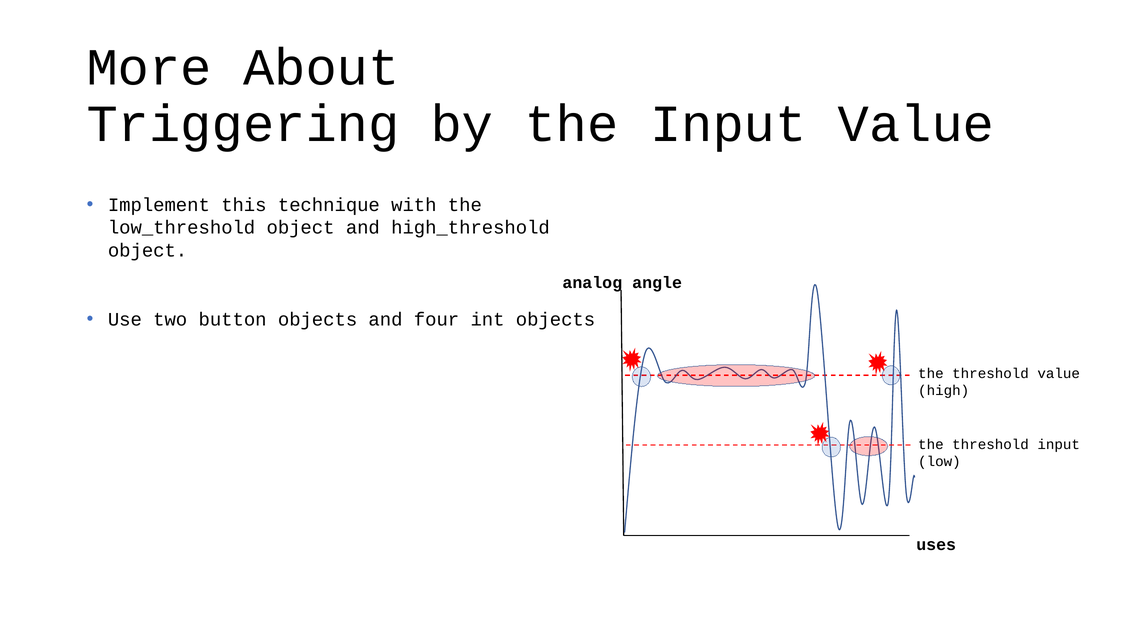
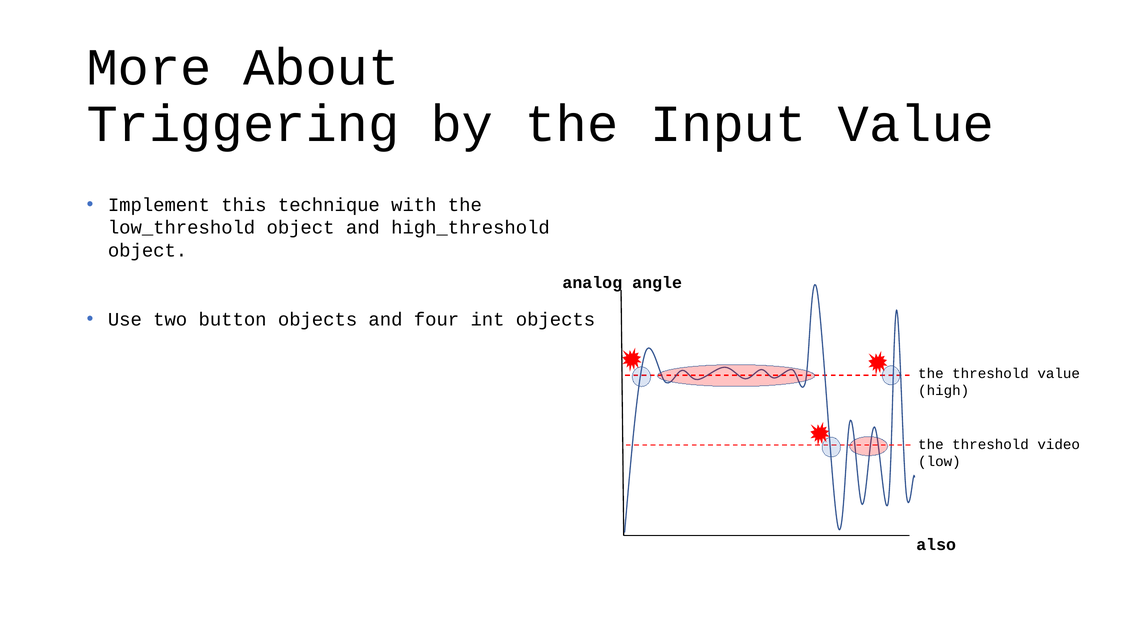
threshold input: input -> video (1059, 444)
uses: uses -> also (936, 544)
